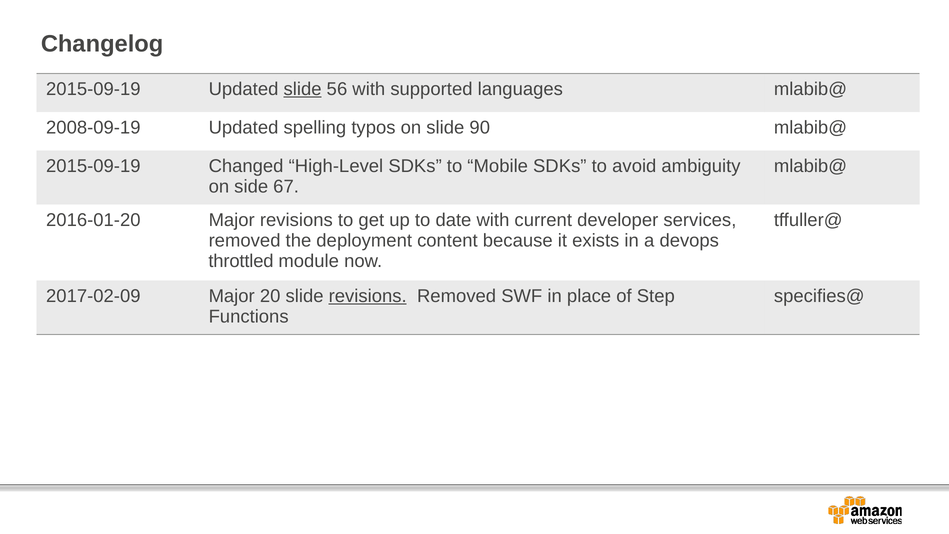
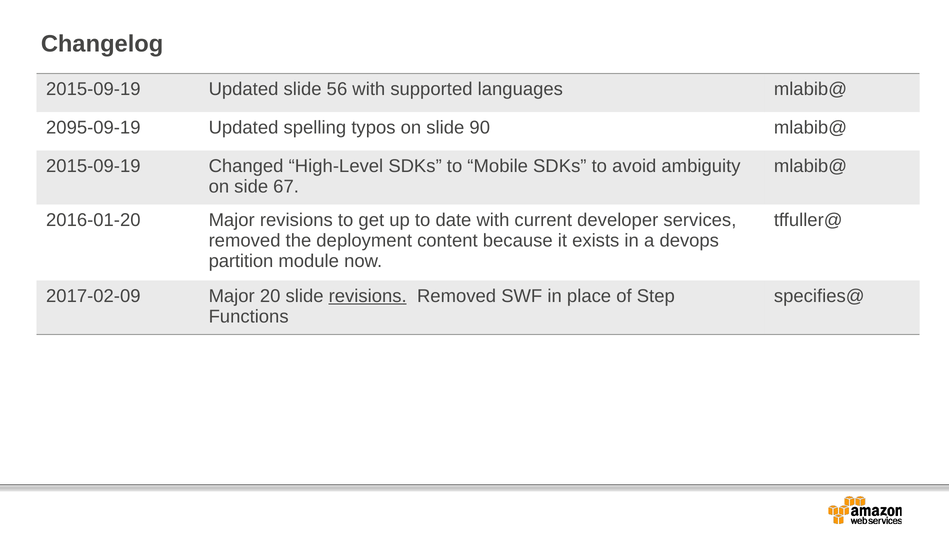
slide underline: present -> none (303, 89)
2008-09-19: 2008-09-19 -> 2095-09-19 (93, 128)
throttled: throttled -> partition (241, 261)
